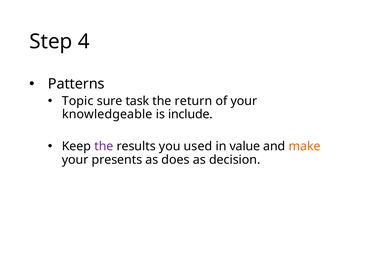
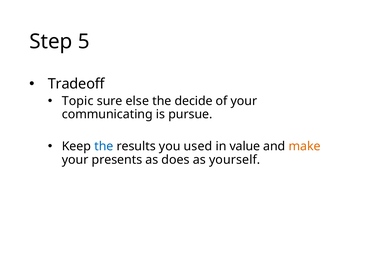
4: 4 -> 5 (84, 42)
Patterns: Patterns -> Tradeoff (76, 84)
task: task -> else (137, 101)
return: return -> decide (194, 101)
knowledgeable: knowledgeable -> communicating (107, 114)
include: include -> pursue (190, 114)
the colour: purple -> blue (104, 146)
decision: decision -> yourself (235, 160)
